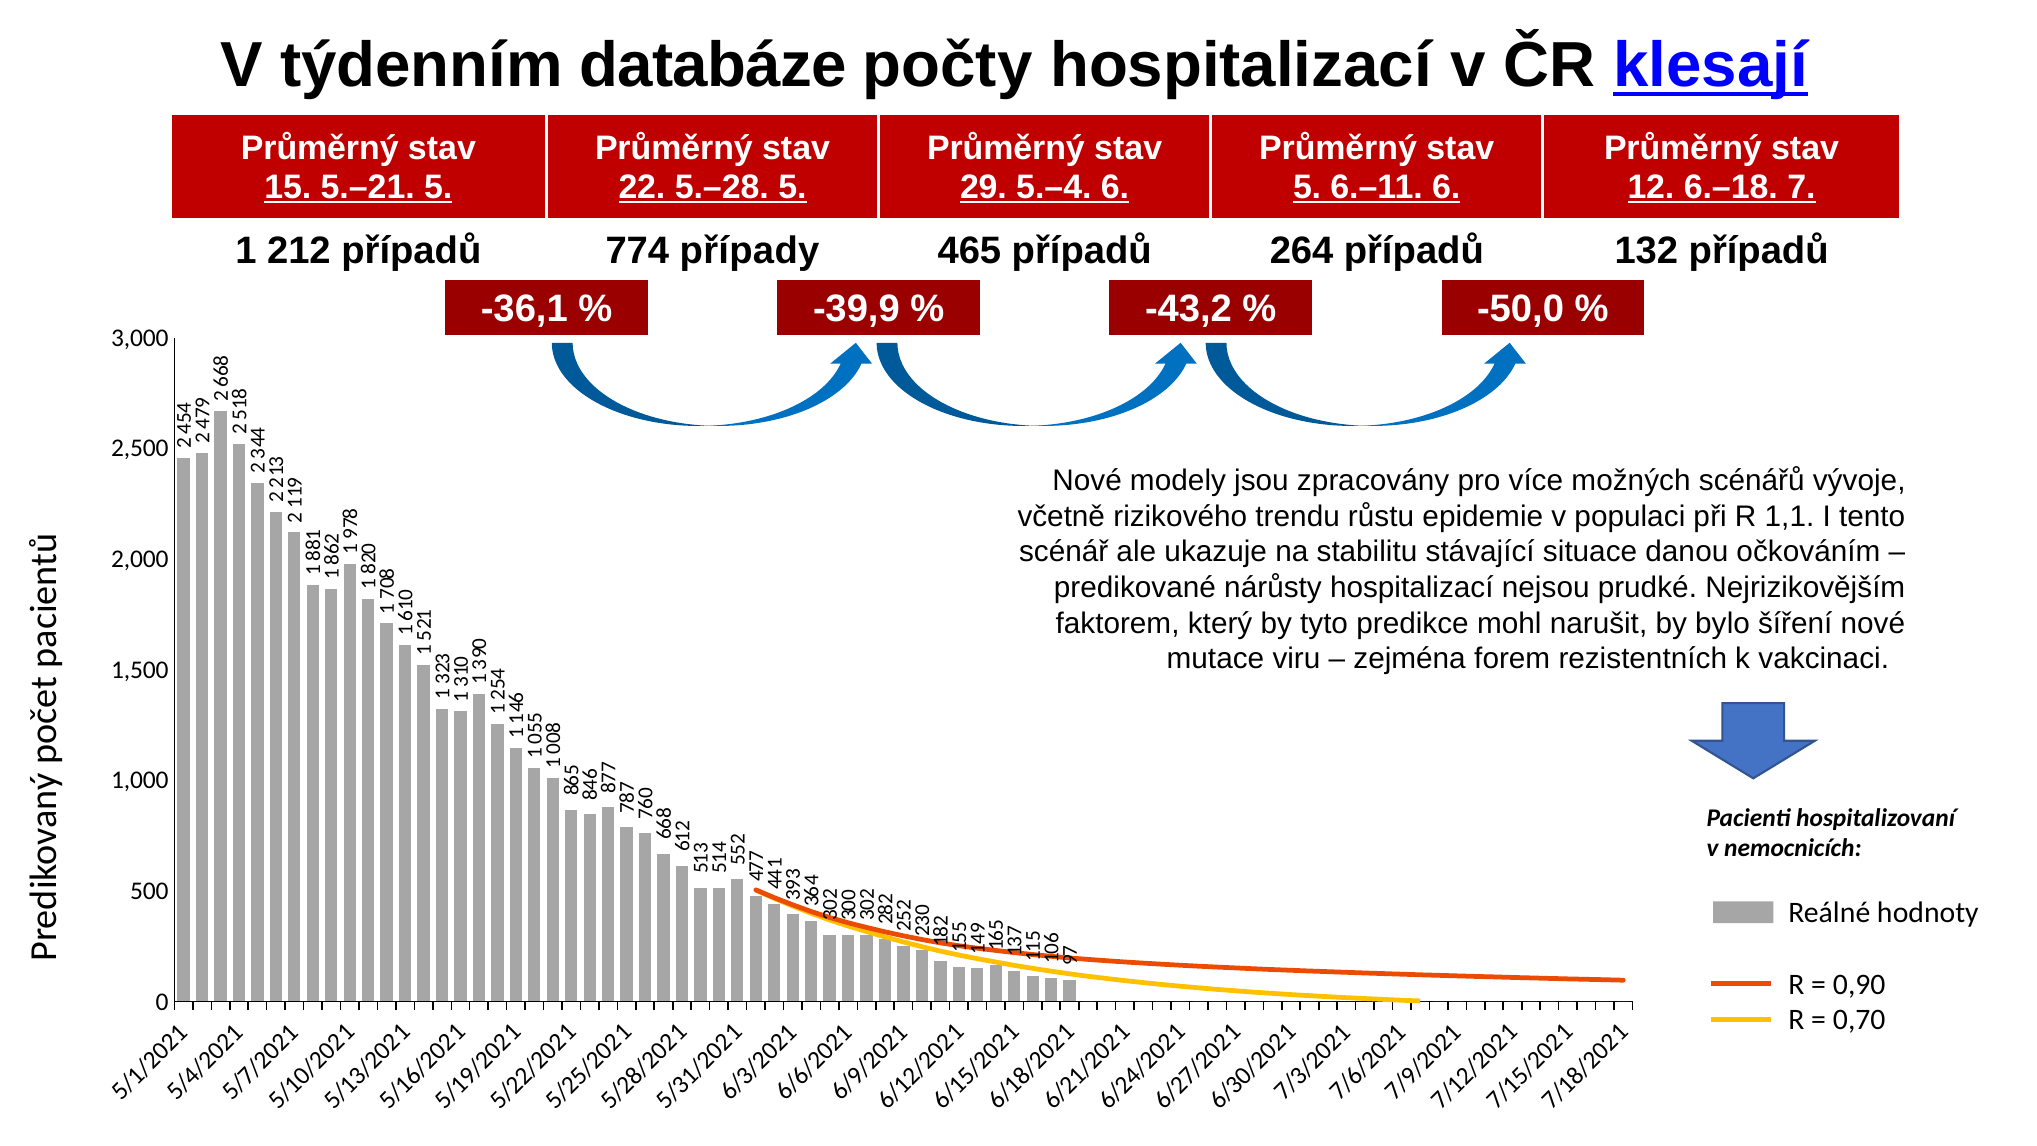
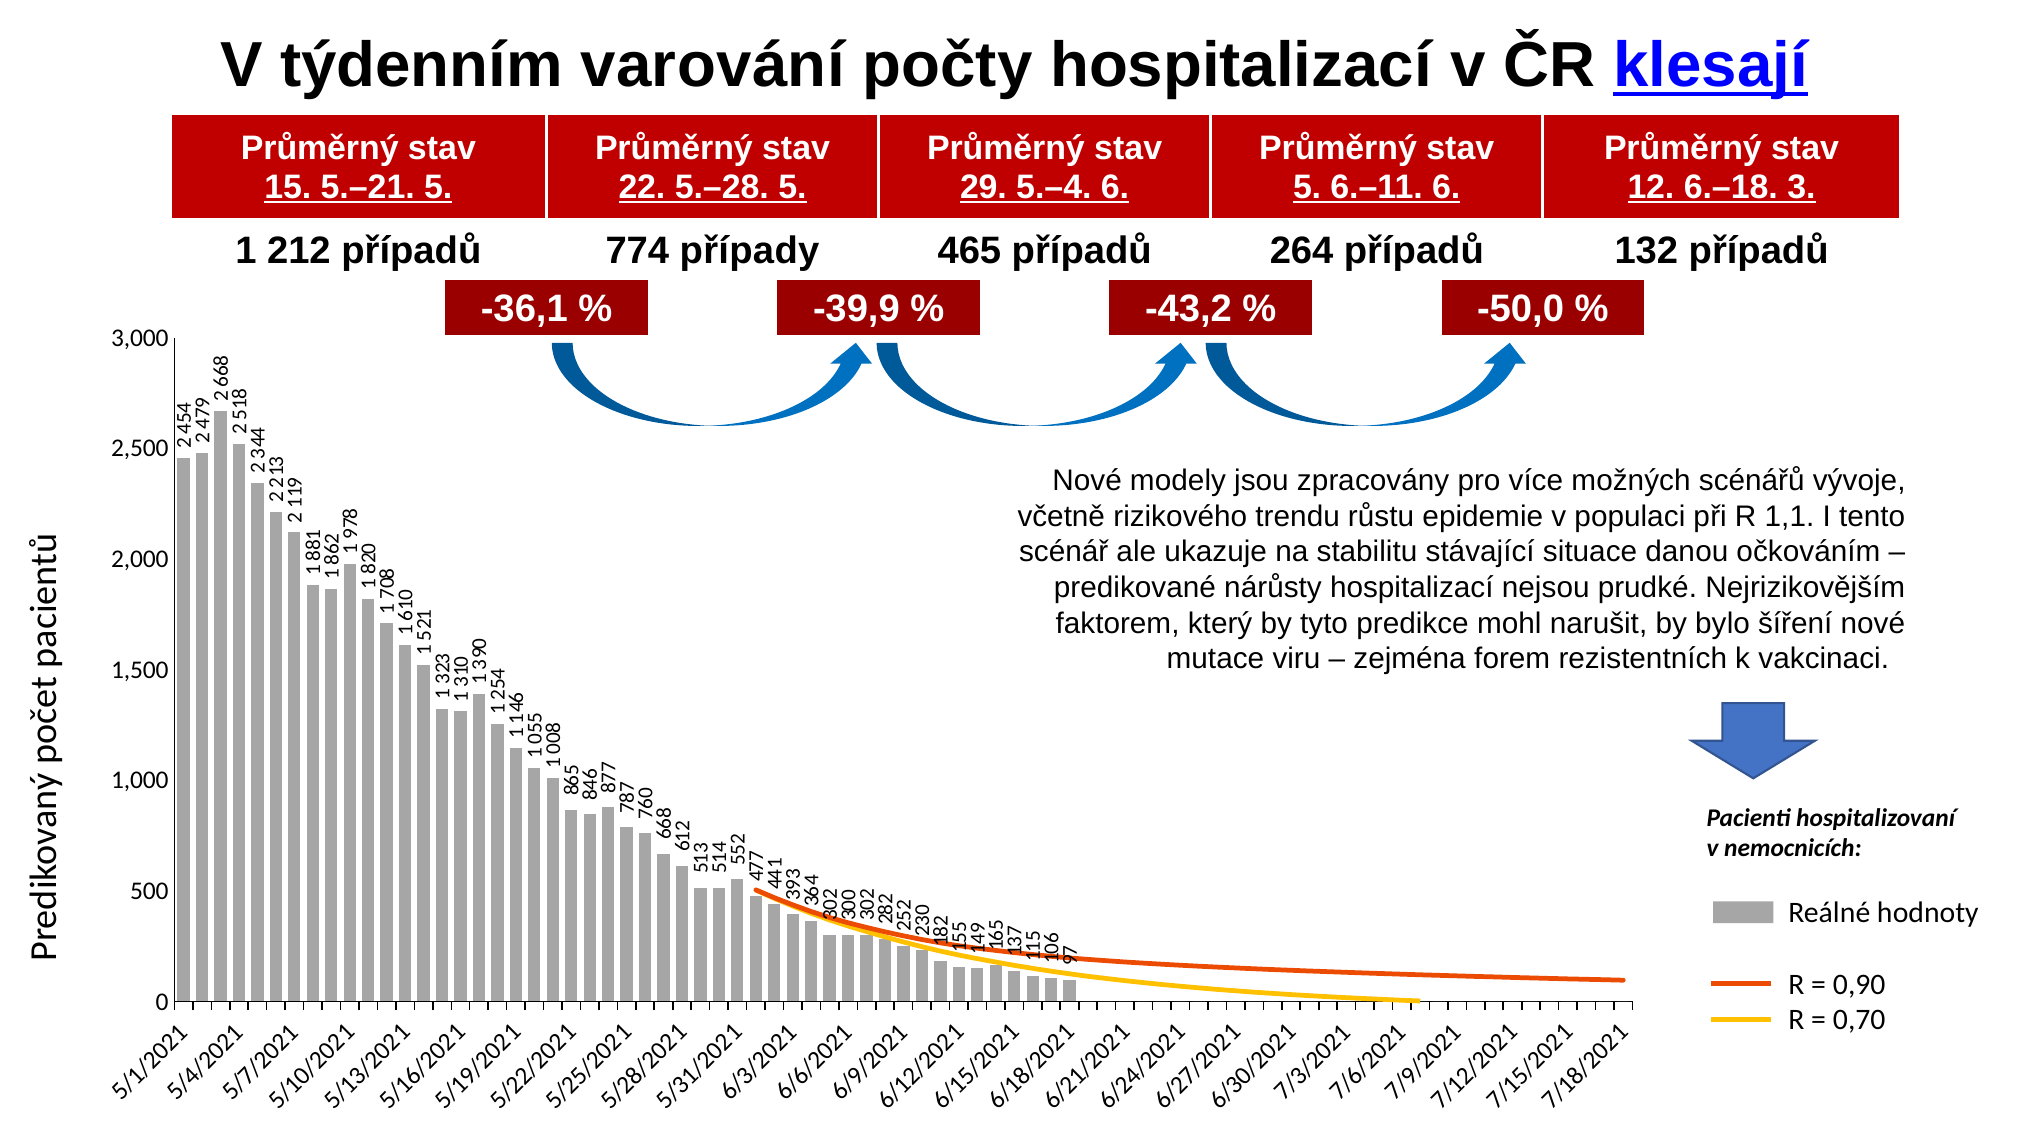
databáze: databáze -> varování (713, 66)
6.–18 7: 7 -> 3 (1801, 187)
